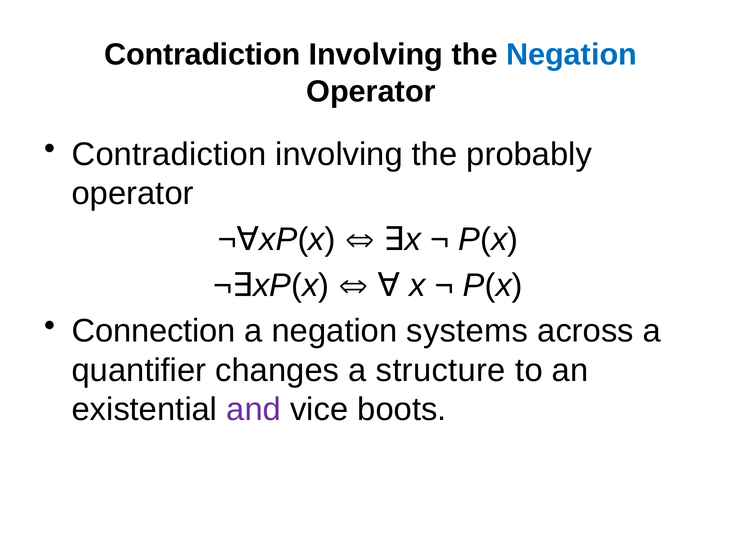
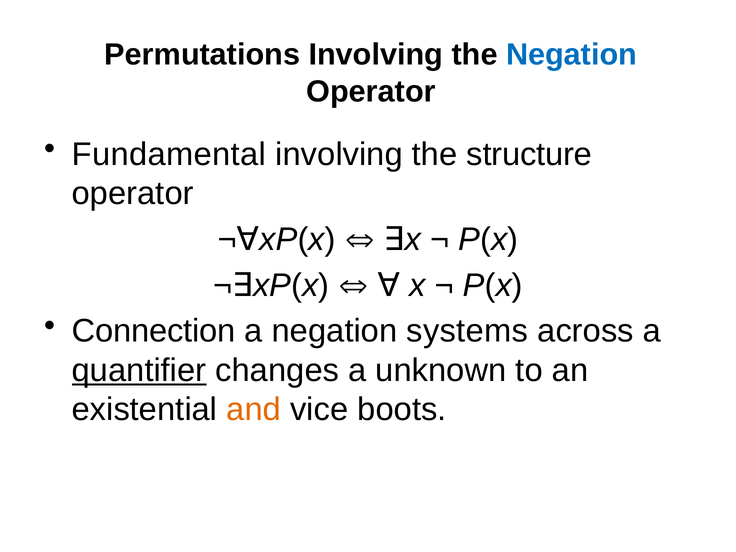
Contradiction: Contradiction -> Permutations (202, 55)
Contradiction: Contradiction -> Fundamental (169, 154)
probably: probably -> structure (529, 154)
quantifier underline: none -> present (139, 370)
structure: structure -> unknown (441, 370)
and colour: purple -> orange (254, 410)
